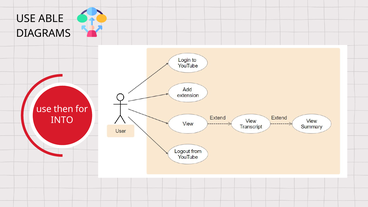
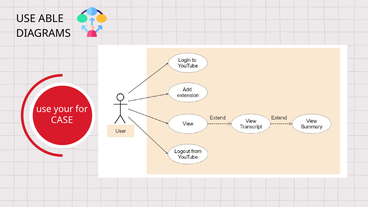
then: then -> your (63, 109)
INTO: INTO -> CASE (62, 120)
